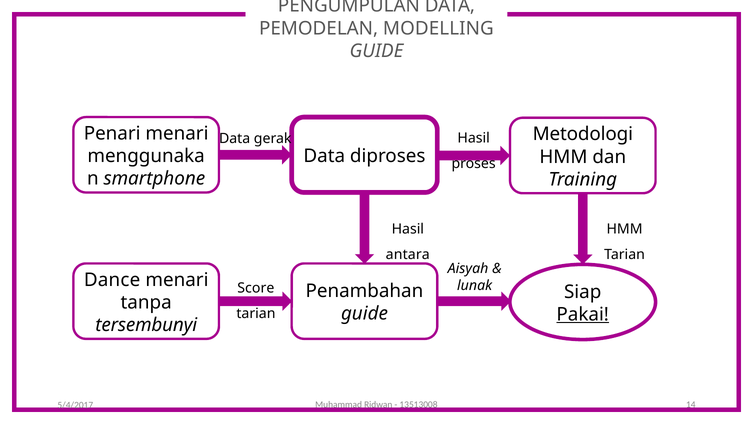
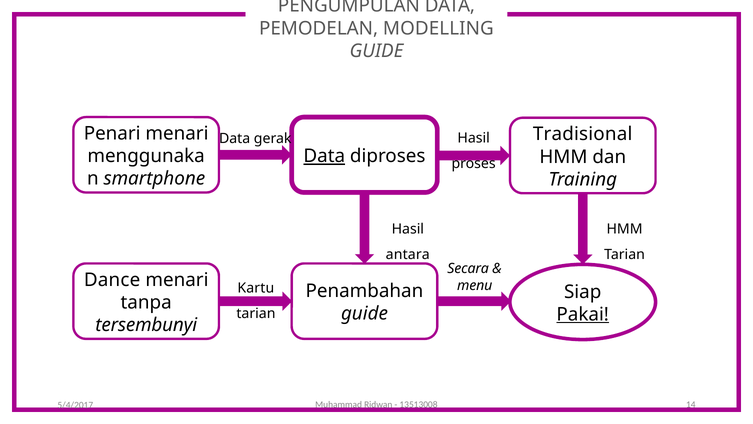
Metodologi: Metodologi -> Tradisional (583, 134)
Data underline: none -> present (324, 156)
Aisyah: Aisyah -> Secara (468, 268)
lunak: lunak -> menu (475, 285)
Score: Score -> Kartu (256, 288)
